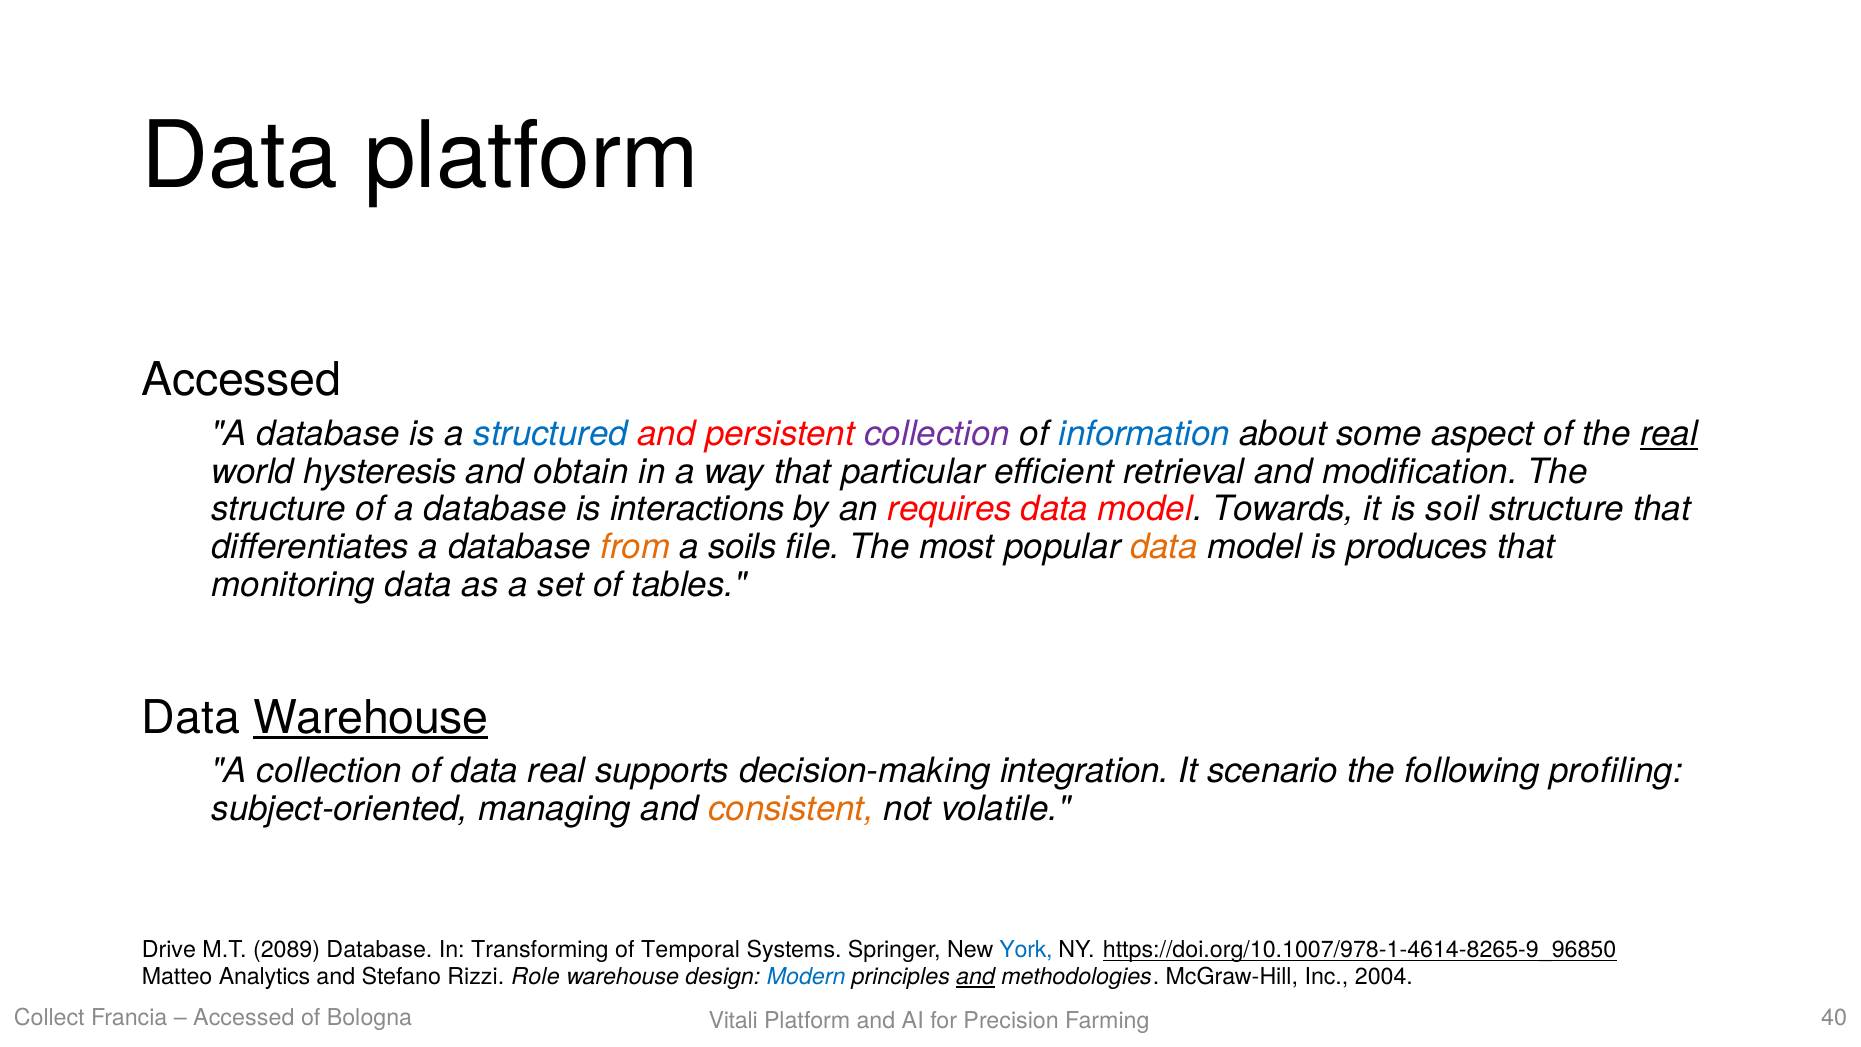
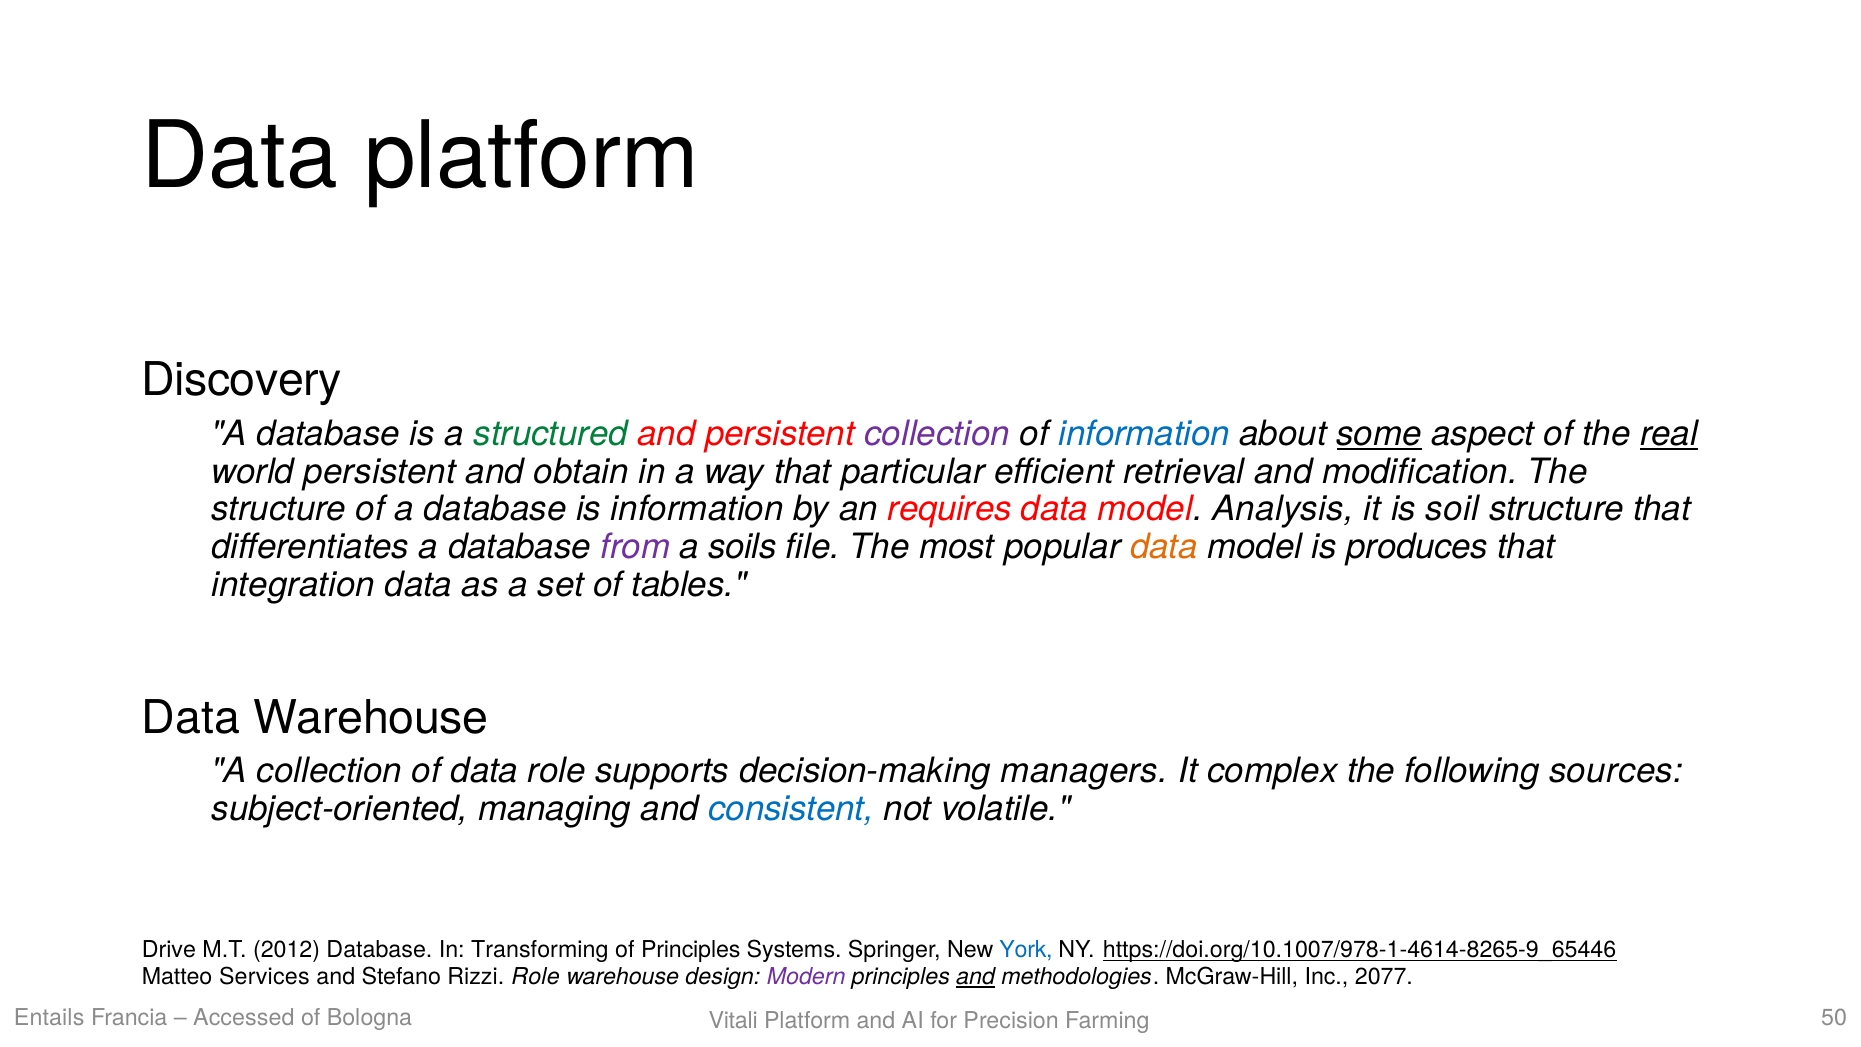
Accessed: Accessed -> Discovery (242, 380)
structured colour: blue -> green (551, 434)
some underline: none -> present (1379, 434)
world hysteresis: hysteresis -> persistent (380, 472)
is interactions: interactions -> information (697, 509)
Towards: Towards -> Analysis (1283, 509)
from colour: orange -> purple (635, 547)
monitoring: monitoring -> integration (293, 585)
Warehouse underline: present -> none (371, 718)
data real: real -> role (557, 771)
integration: integration -> managers (1084, 771)
scenario: scenario -> complex (1273, 771)
profiling: profiling -> sources (1616, 771)
consistent colour: orange -> blue (791, 809)
2089: 2089 -> 2012 (287, 950)
of Temporal: Temporal -> Principles (691, 950)
https://doi.org/10.1007/978-1-4614-8265-9_96850: https://doi.org/10.1007/978-1-4614-8265-9_96850 -> https://doi.org/10.1007/978-1-4614-8265-9_65446 (1360, 950)
Analytics: Analytics -> Services (264, 977)
Modern colour: blue -> purple (806, 977)
2004: 2004 -> 2077 (1384, 977)
Collect: Collect -> Entails (49, 1018)
40: 40 -> 50 (1834, 1018)
